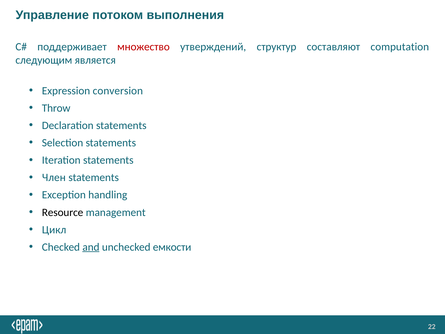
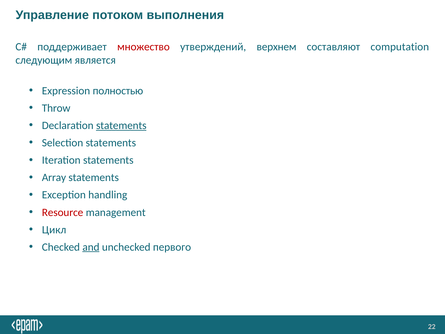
структур: структур -> верхнем (277, 47)
conversion: conversion -> полностью (118, 91)
statements underline: none -> present (121, 125)
Член: Член -> Array (54, 177)
Resource colour: black -> red (63, 212)
емкости: емкости -> первого (172, 247)
